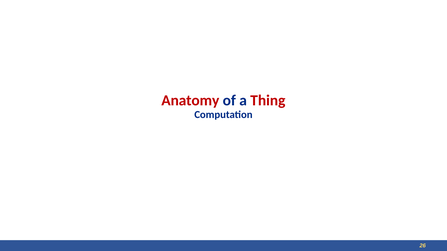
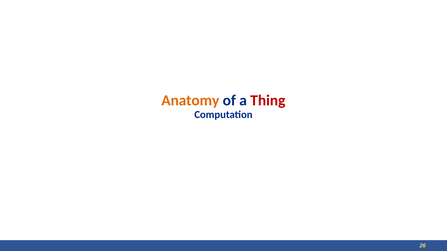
Anatomy colour: red -> orange (190, 101)
